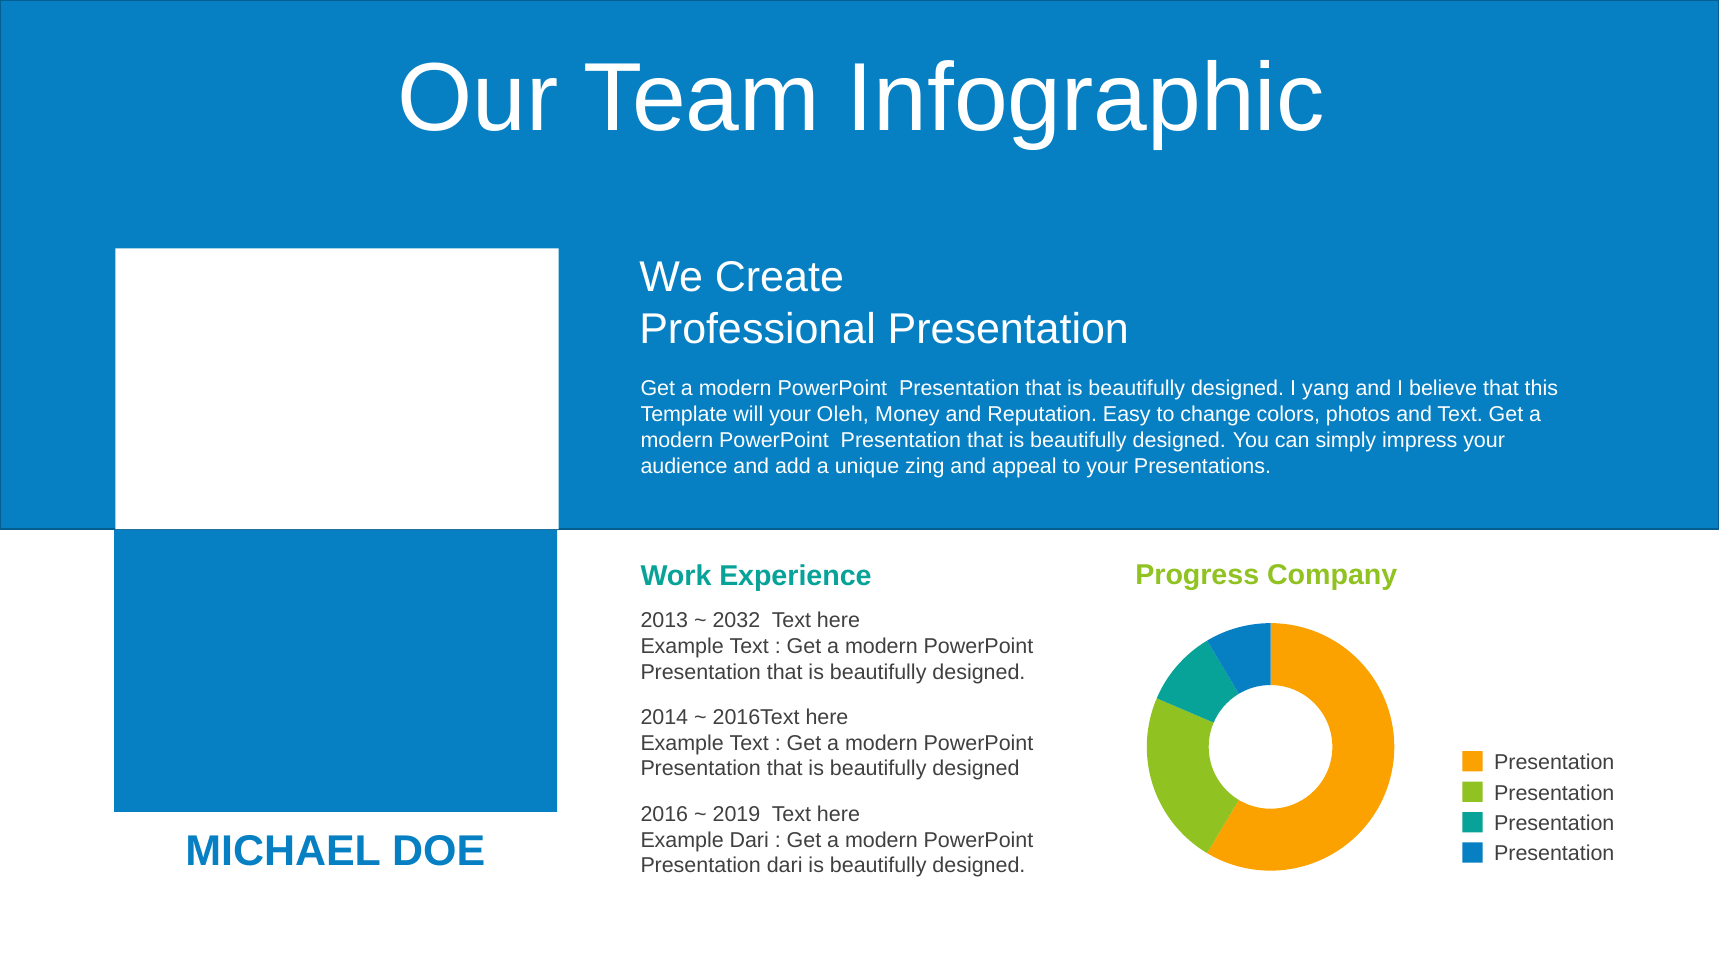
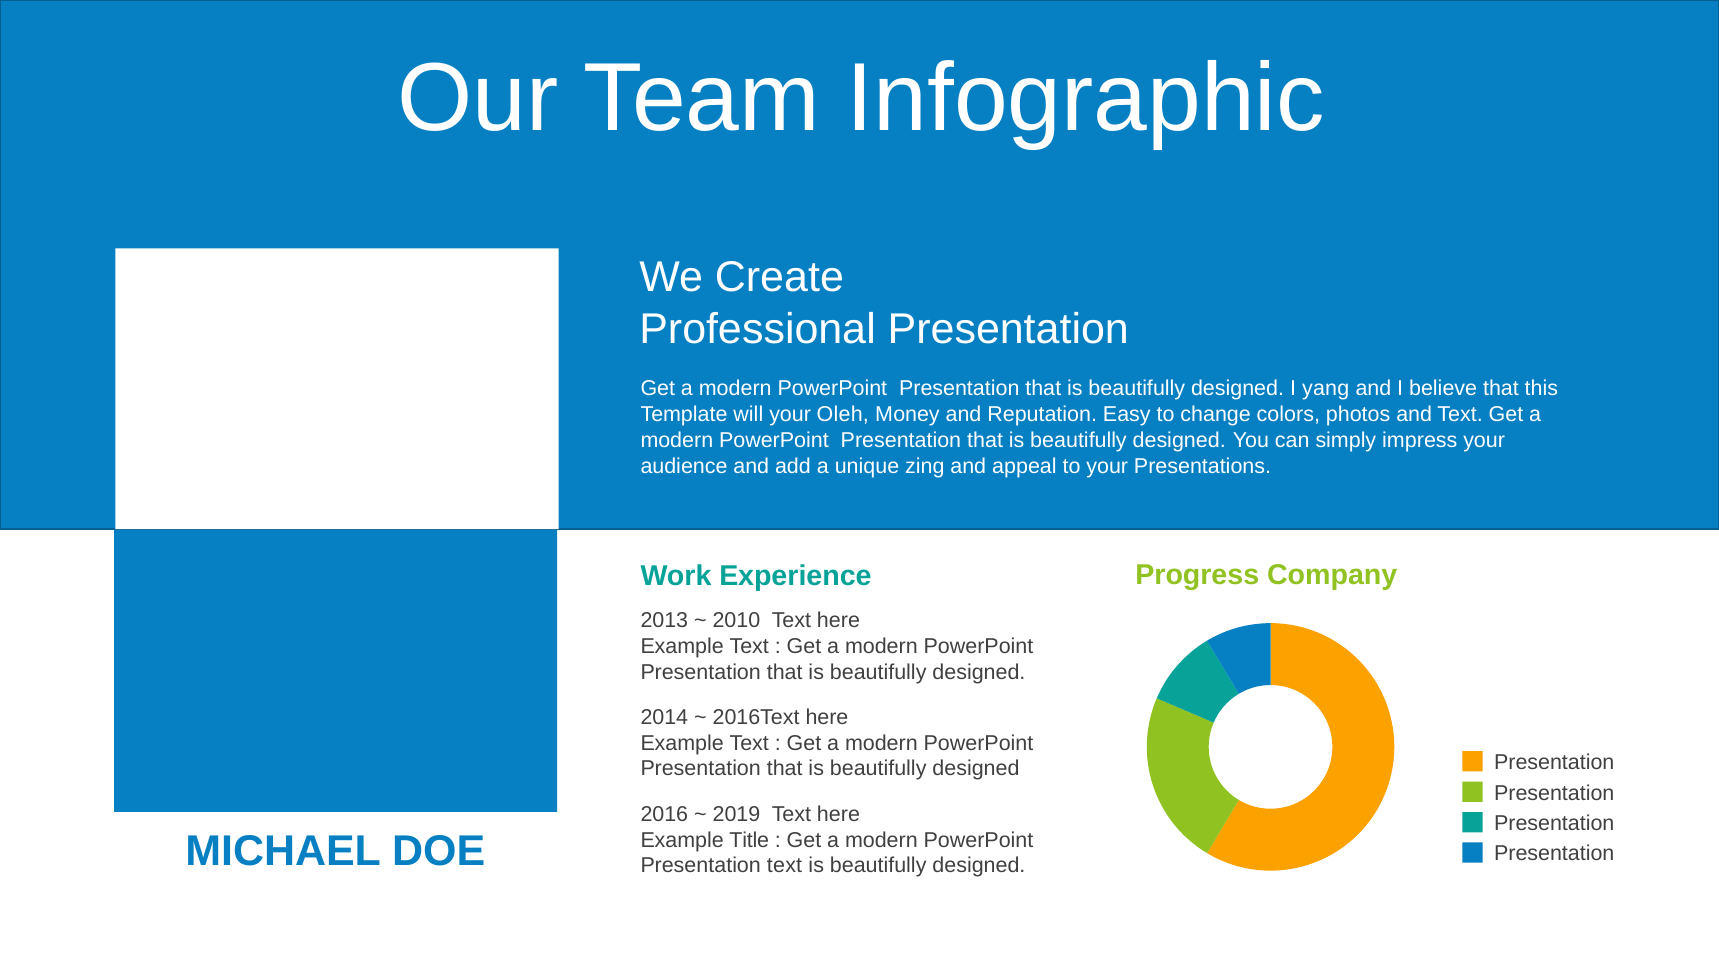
2032: 2032 -> 2010 (736, 620)
Example Dari: Dari -> Title (749, 840)
Presentation dari: dari -> text (785, 866)
